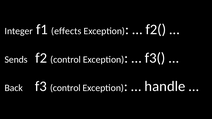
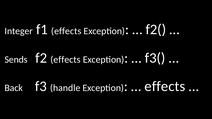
f2 control: control -> effects (66, 60)
f3 control: control -> handle (65, 88)
handle: handle -> effects (165, 86)
